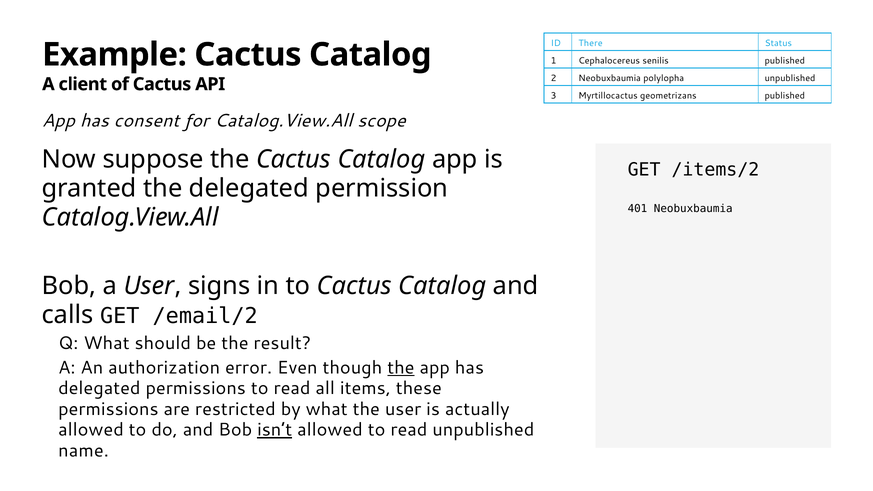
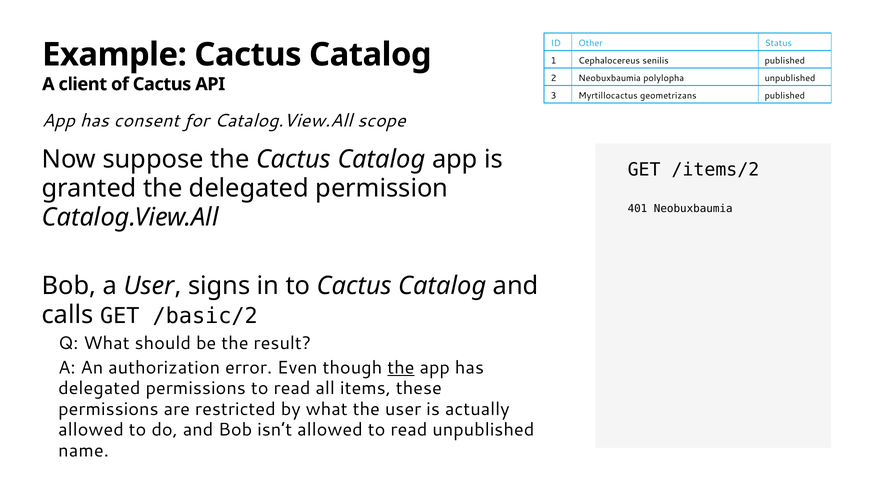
There: There -> Other (591, 43)
/email/2: /email/2 -> /basic/2 (205, 316)
isn’t underline: present -> none (275, 430)
